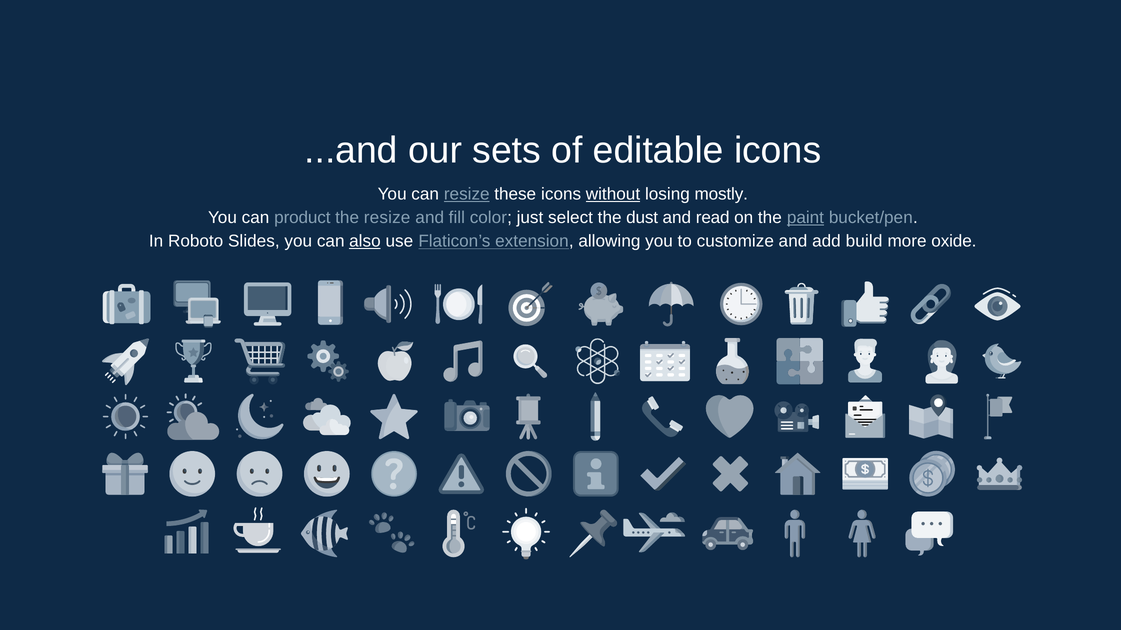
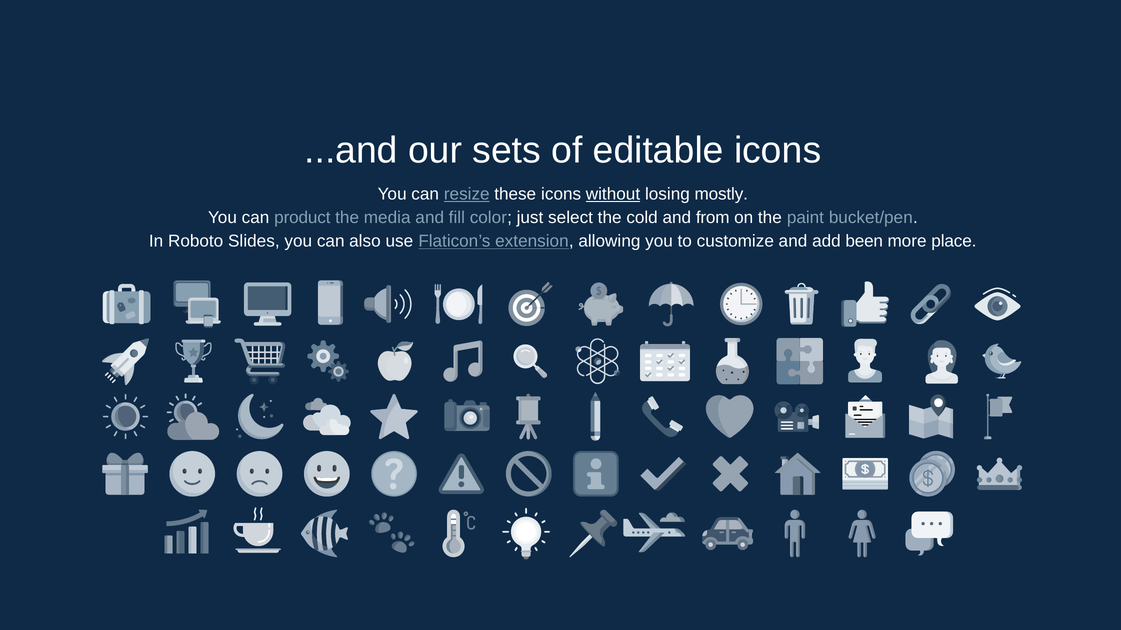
the resize: resize -> media (387, 218)
dust: dust -> cold (642, 218)
read: read -> from (713, 218)
paint underline: present -> none (805, 218)
also underline: present -> none (365, 241)
build: build -> been (864, 241)
oxide: oxide -> place (954, 241)
